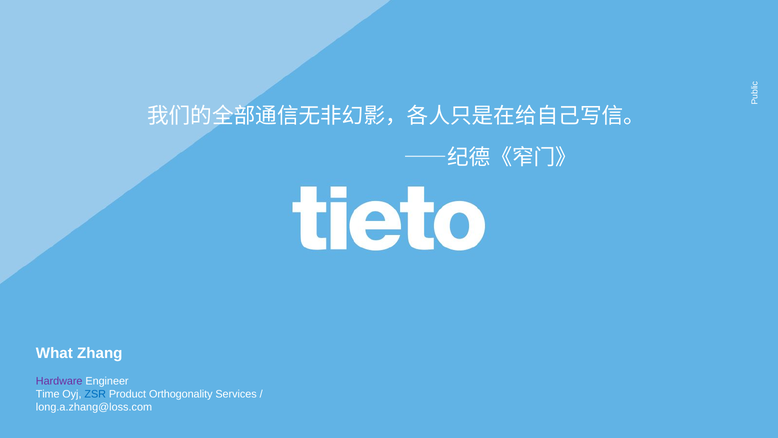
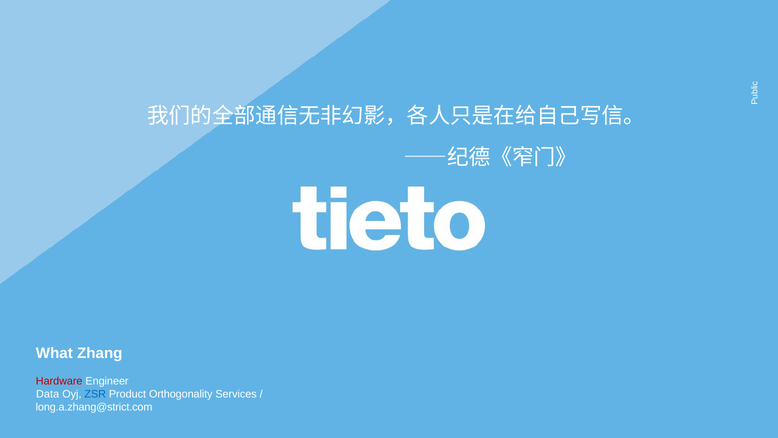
Hardware colour: purple -> red (59, 381)
Time: Time -> Data (48, 394)
long.a.zhang@loss.com: long.a.zhang@loss.com -> long.a.zhang@strict.com (94, 407)
